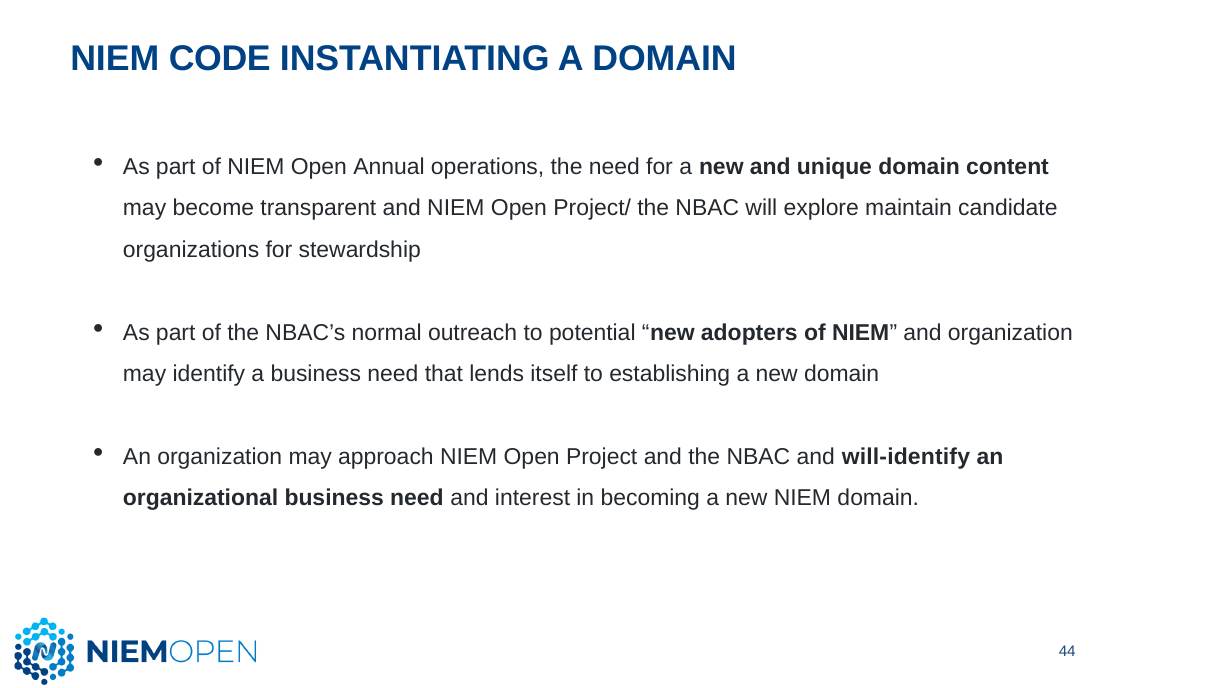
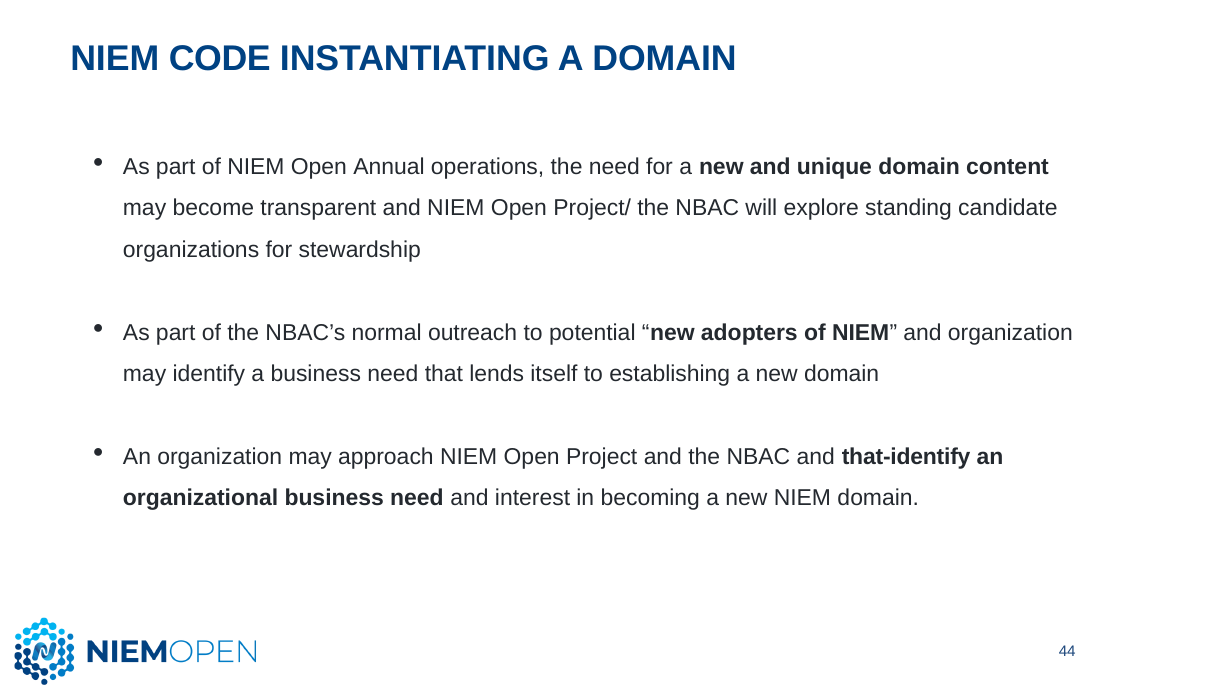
maintain: maintain -> standing (909, 208)
will-identify: will-identify -> that-identify (906, 457)
